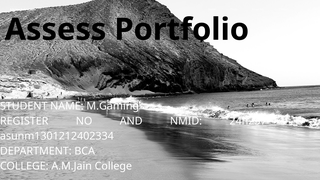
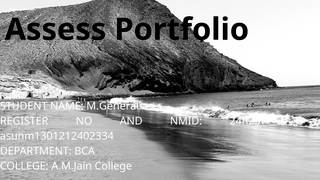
M.Gaming: M.Gaming -> M.General (113, 106)
